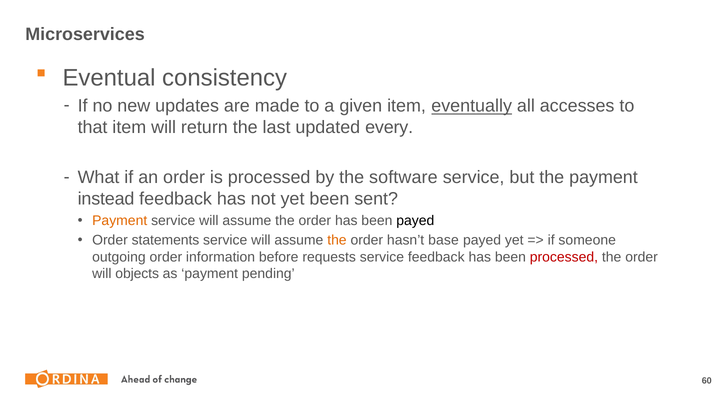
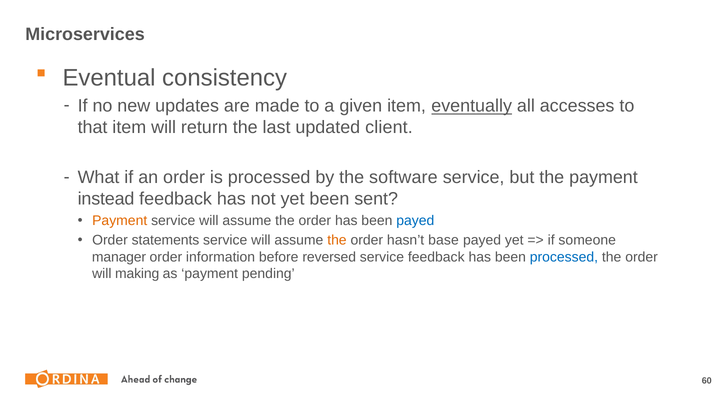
every: every -> client (389, 128)
payed colour: black -> blue (415, 221)
outgoing: outgoing -> manager (119, 257)
requests: requests -> reversed (329, 257)
processed colour: red -> blue (564, 257)
objects: objects -> making (137, 274)
